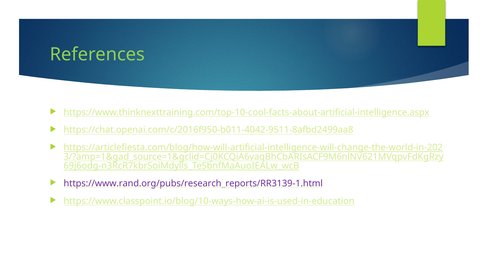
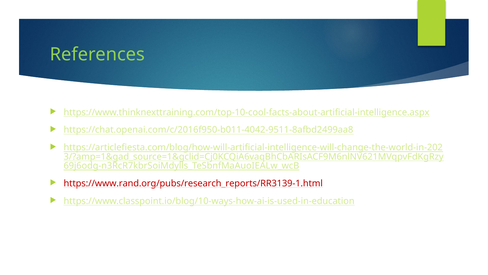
https://www.rand.org/pubs/research_reports/RR3139-1.html colour: purple -> red (193, 183)
